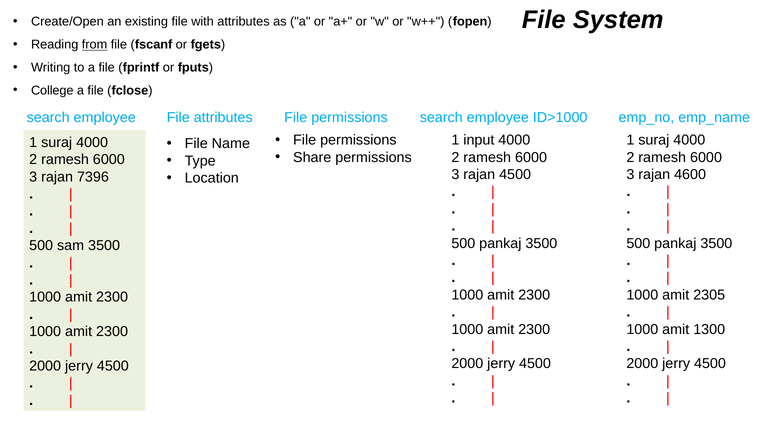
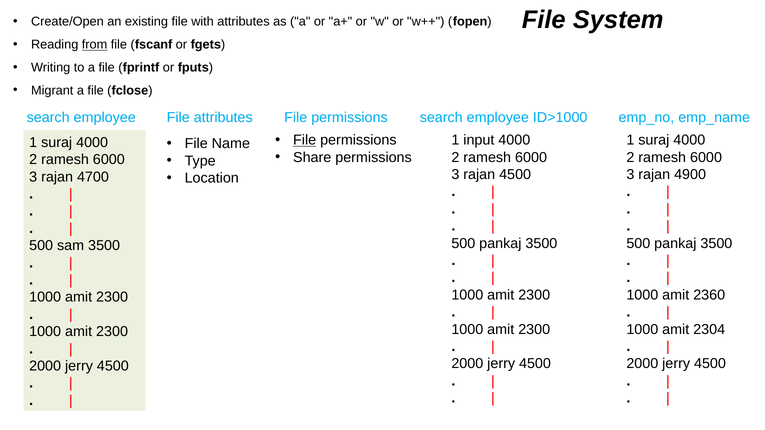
College: College -> Migrant (52, 91)
File underline: none -> present (305, 140)
4600: 4600 -> 4900 (690, 175)
7396: 7396 -> 4700 (93, 177)
2305: 2305 -> 2360 (709, 295)
1300: 1300 -> 2304 (709, 330)
